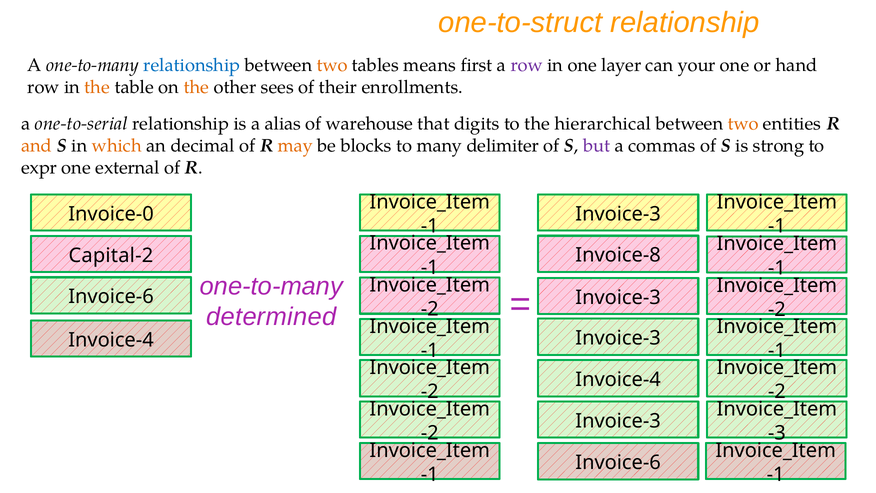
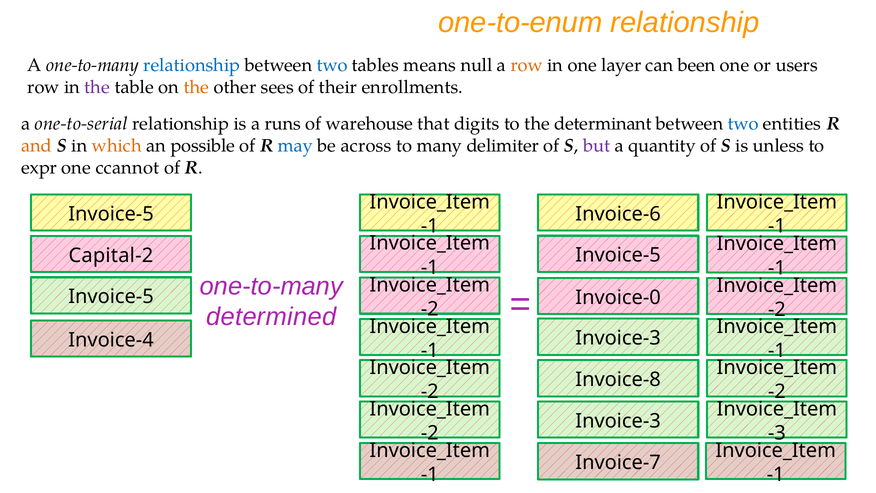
one-to-struct: one-to-struct -> one-to-enum (520, 23)
two colour: orange -> blue (332, 65)
first: first -> null (476, 65)
row colour: purple -> orange (527, 65)
your: your -> been (697, 65)
hand: hand -> users (797, 65)
the colour: orange -> purple (97, 87)
alias: alias -> runs (283, 124)
hierarchical: hierarchical -> determinant (603, 124)
two colour: orange -> blue (743, 124)
decimal: decimal -> possible (203, 146)
may colour: orange -> blue (295, 146)
blocks: blocks -> across (366, 146)
commas: commas -> quantity (662, 146)
strong: strong -> unless (779, 146)
external: external -> ccannot (127, 168)
Invoice-0: Invoice-0 -> Invoice-5 (111, 214)
Invoice-3: Invoice-3 -> Invoice-6 (618, 214)
Invoice-8: Invoice-8 -> Invoice-5 (618, 255)
Invoice-6: Invoice-6 -> Invoice-5 (111, 297)
Invoice-3: Invoice-3 -> Invoice-0 (618, 297)
Invoice-4: Invoice-4 -> Invoice-8 (618, 379)
Invoice-6: Invoice-6 -> Invoice-7 (618, 462)
